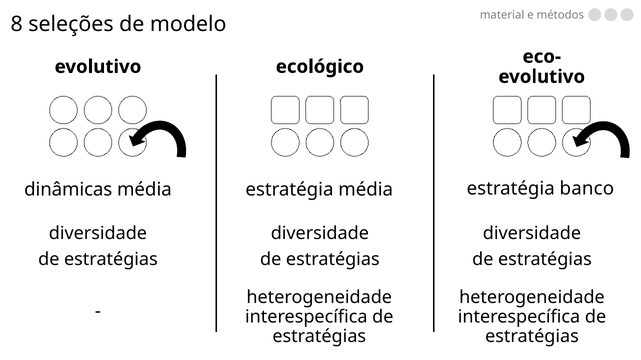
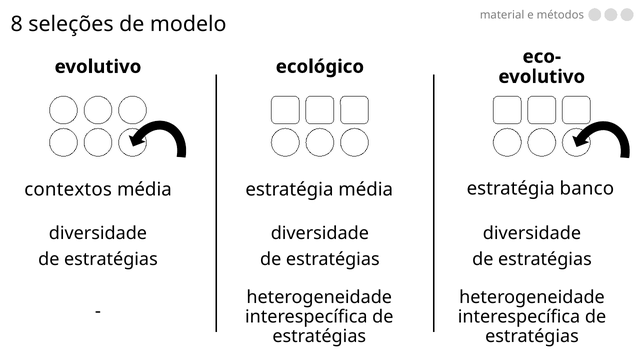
dinâmicas: dinâmicas -> contextos (68, 190)
